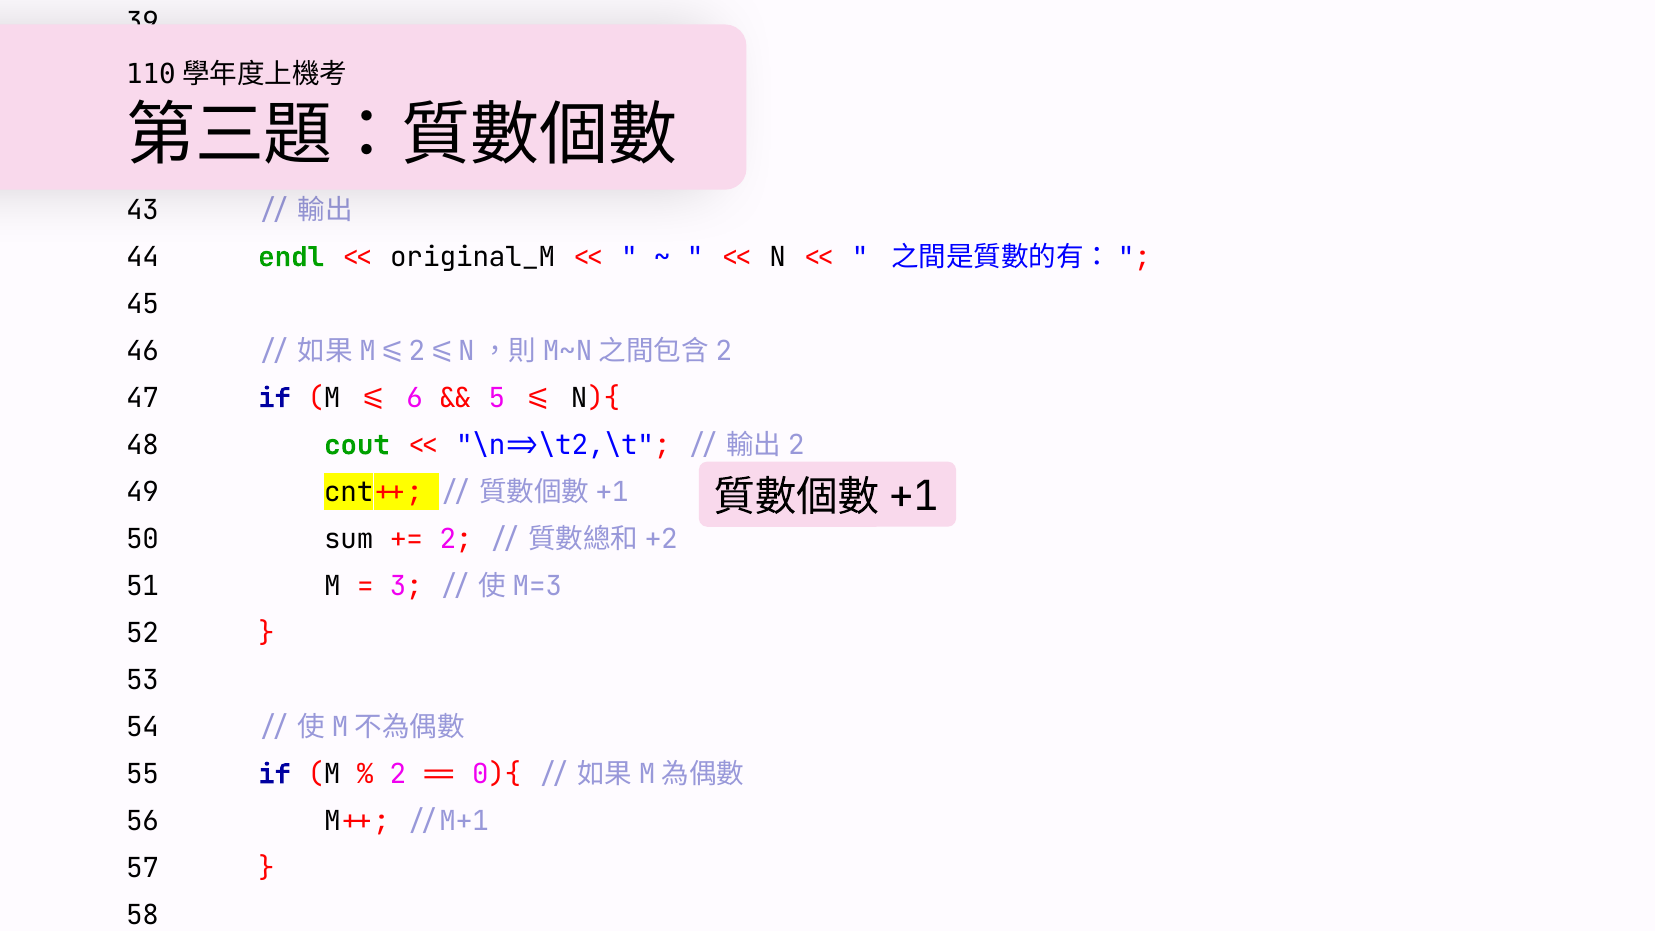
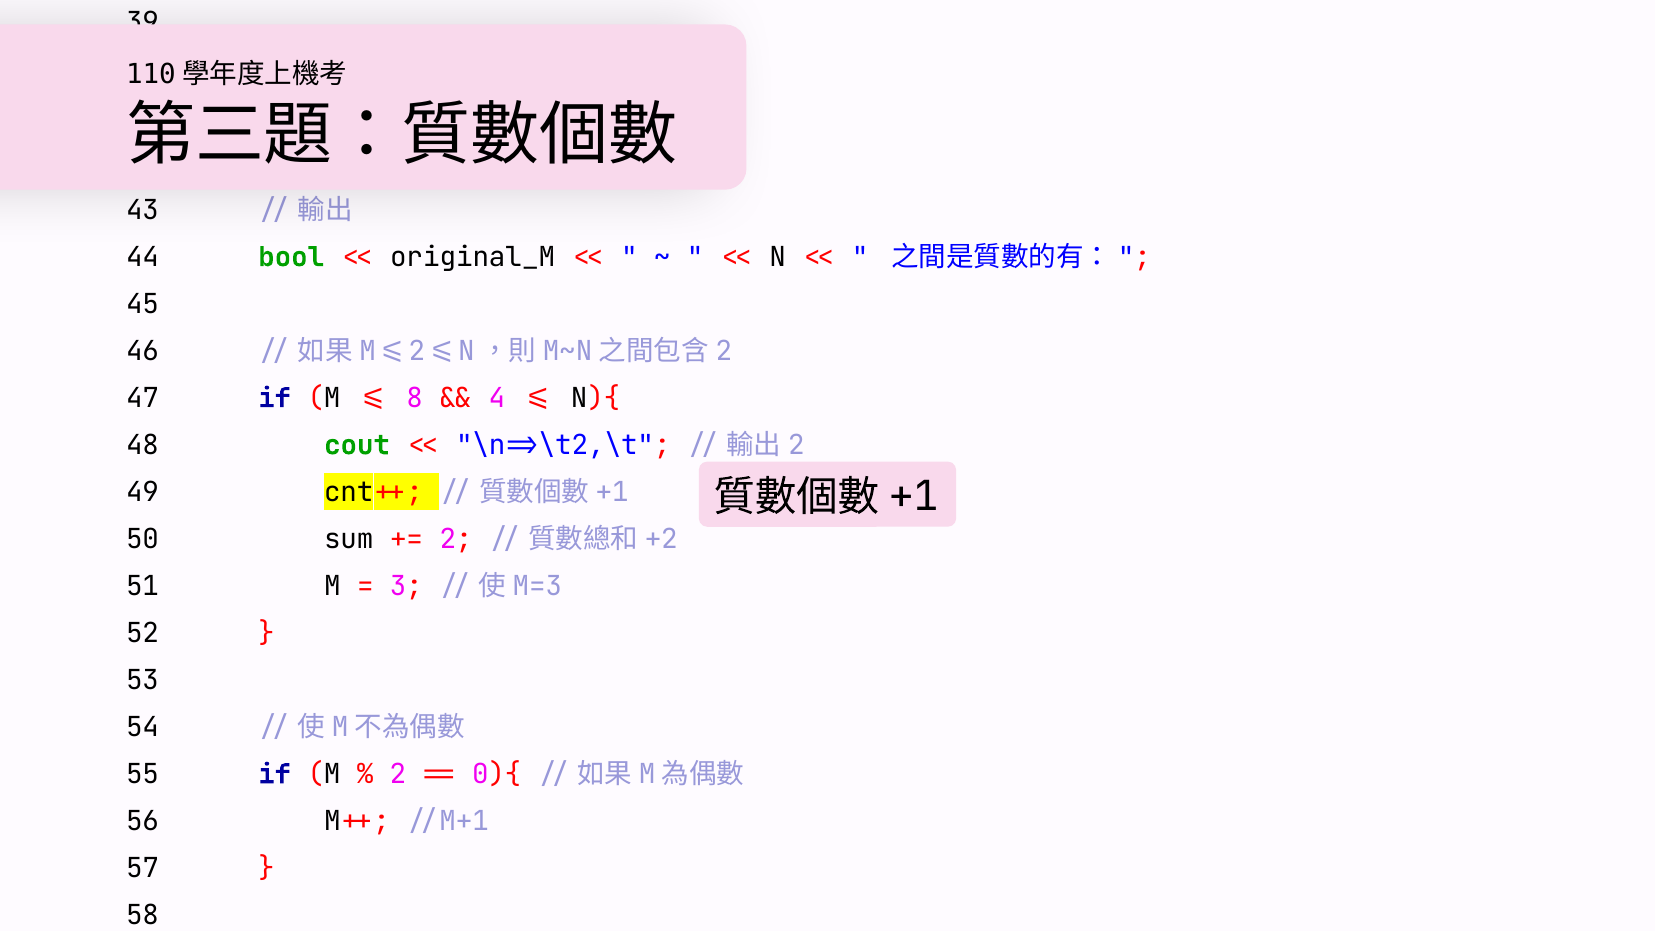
44 endl: endl -> bool (291, 257)
6: 6 -> 8 (415, 398)
5: 5 -> 4 (497, 398)
